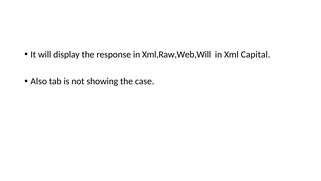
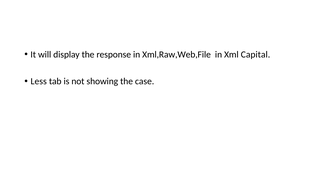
Xml,Raw,Web,Will: Xml,Raw,Web,Will -> Xml,Raw,Web,File (177, 54)
Also: Also -> Less (39, 81)
